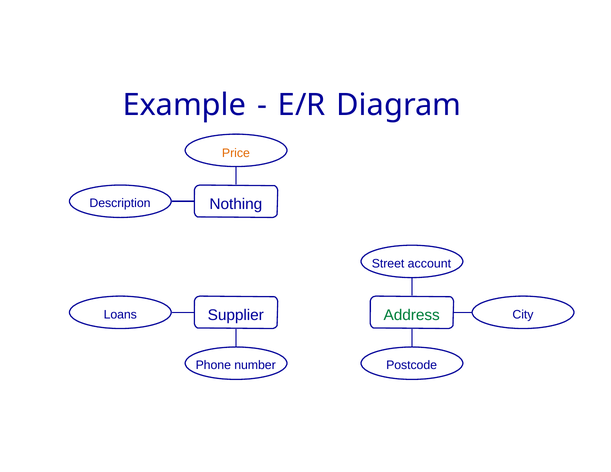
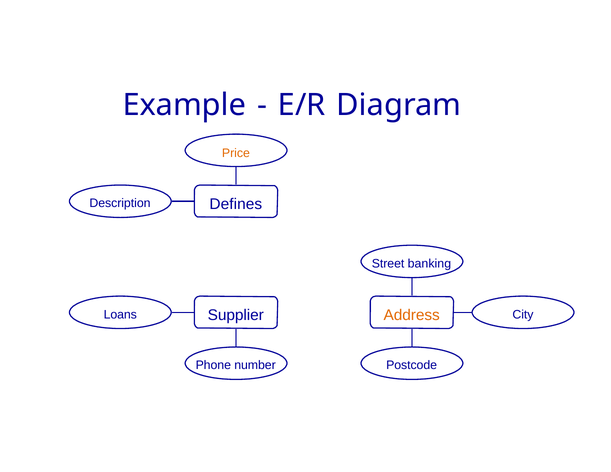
Nothing: Nothing -> Defines (236, 204)
account: account -> banking (429, 264)
Address colour: green -> orange (412, 315)
